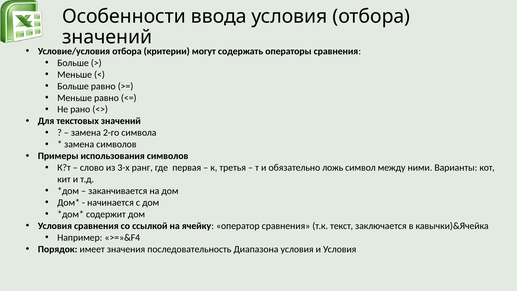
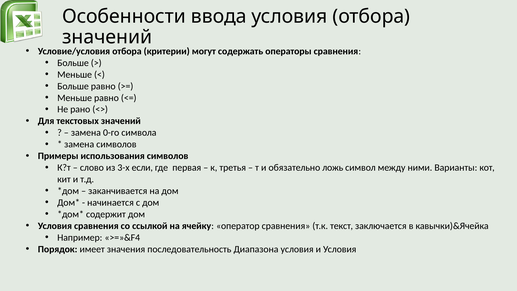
2-го: 2-го -> 0-го (111, 133)
ранг: ранг -> если (142, 168)
